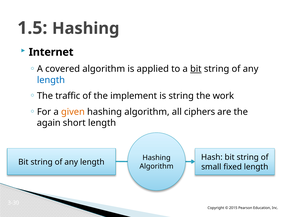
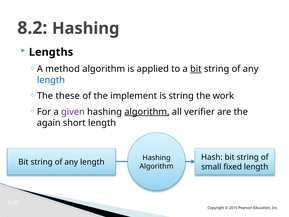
1.5: 1.5 -> 8.2 (32, 28)
Internet: Internet -> Lengths (51, 52)
covered: covered -> method (63, 69)
traffic: traffic -> these (68, 96)
given colour: orange -> purple (73, 112)
algorithm underline: none -> present (147, 112)
ciphers: ciphers -> verifier (200, 112)
